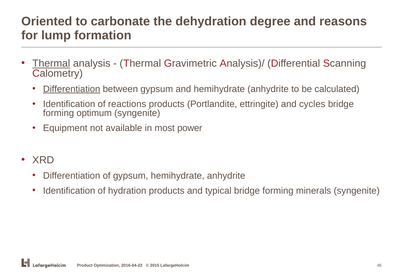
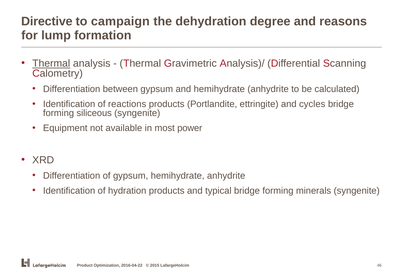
Oriented: Oriented -> Directive (47, 21)
carbonate: carbonate -> campaign (120, 21)
Differentiation underline: present -> none (72, 89)
optimum: optimum -> siliceous (94, 113)
